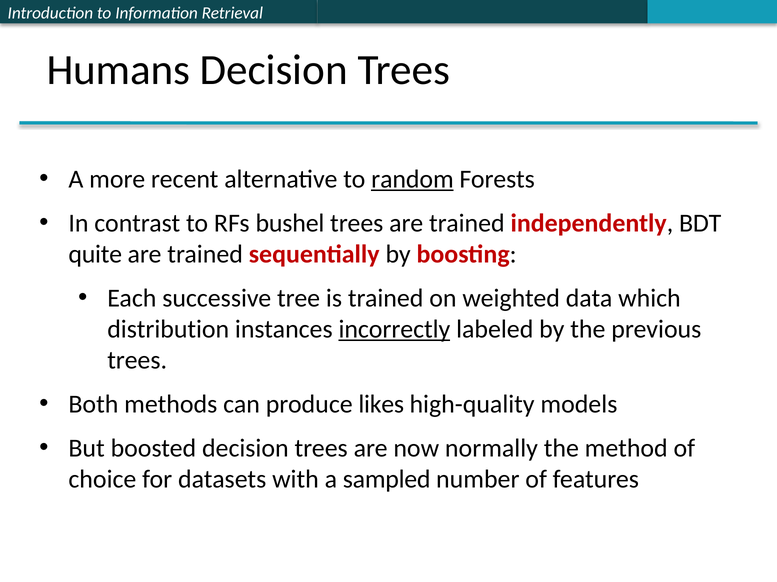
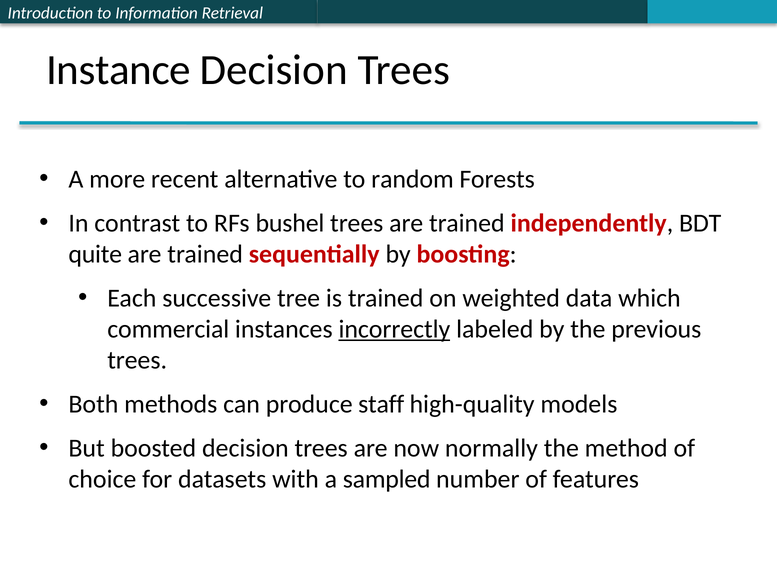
Humans: Humans -> Instance (118, 70)
random underline: present -> none (412, 179)
distribution: distribution -> commercial (168, 330)
likes: likes -> staff (381, 405)
